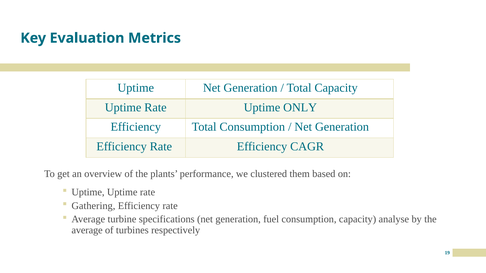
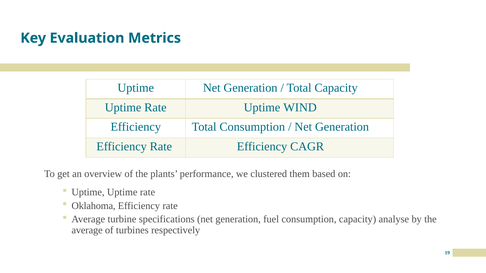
ONLY: ONLY -> WIND (300, 108)
Gathering: Gathering -> Oklahoma (94, 206)
